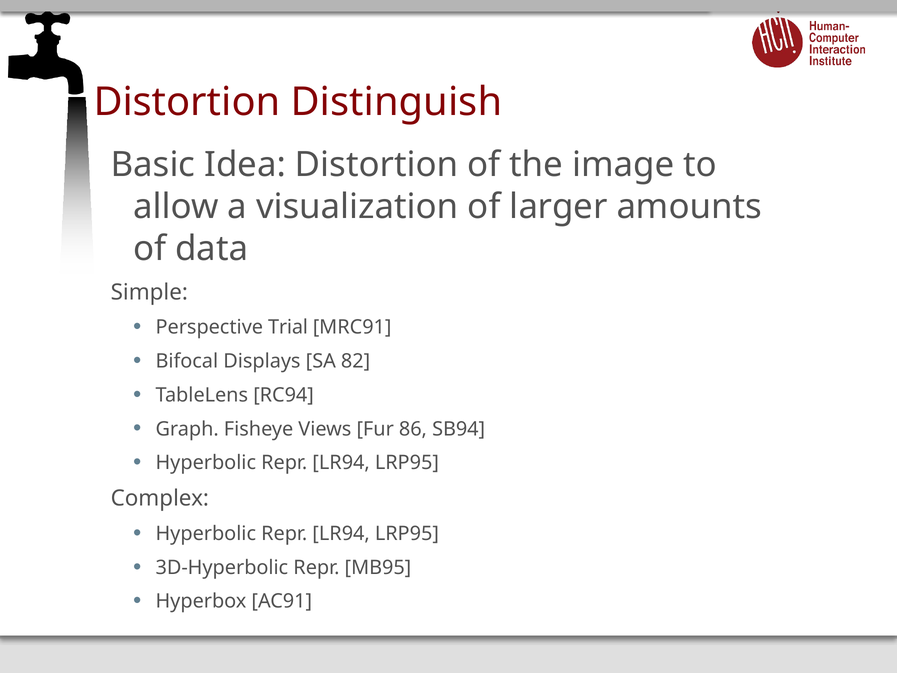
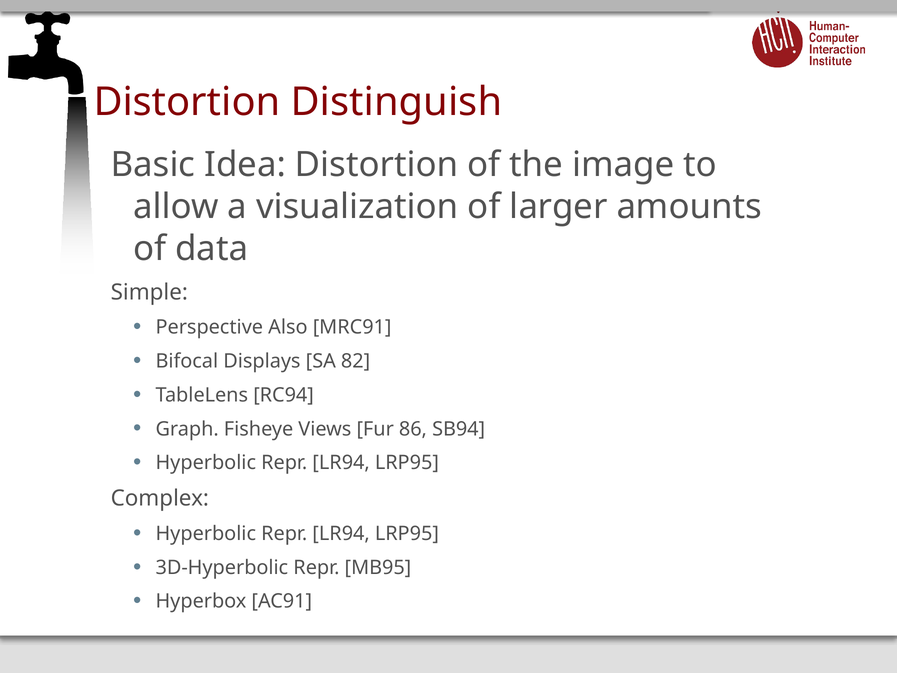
Trial: Trial -> Also (288, 327)
